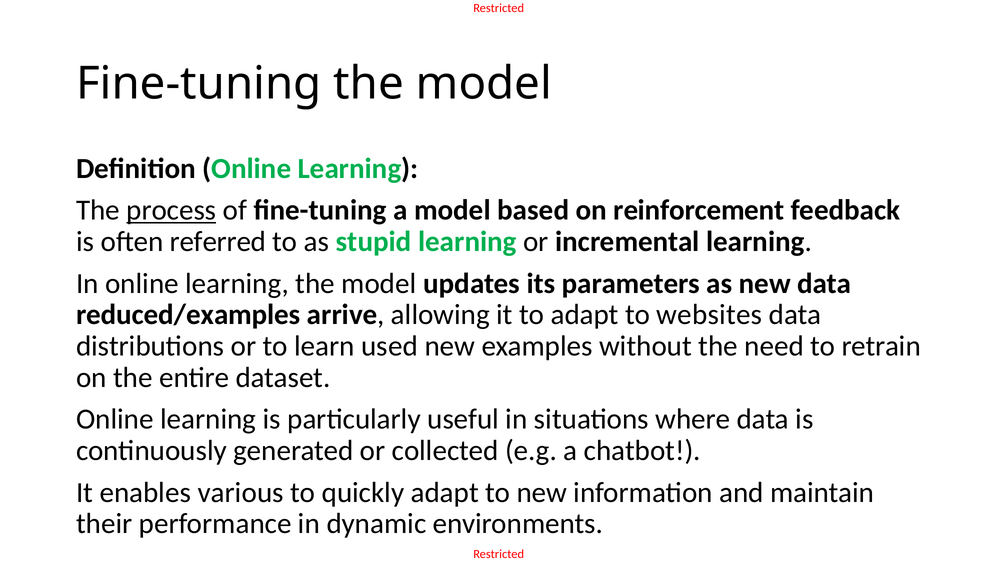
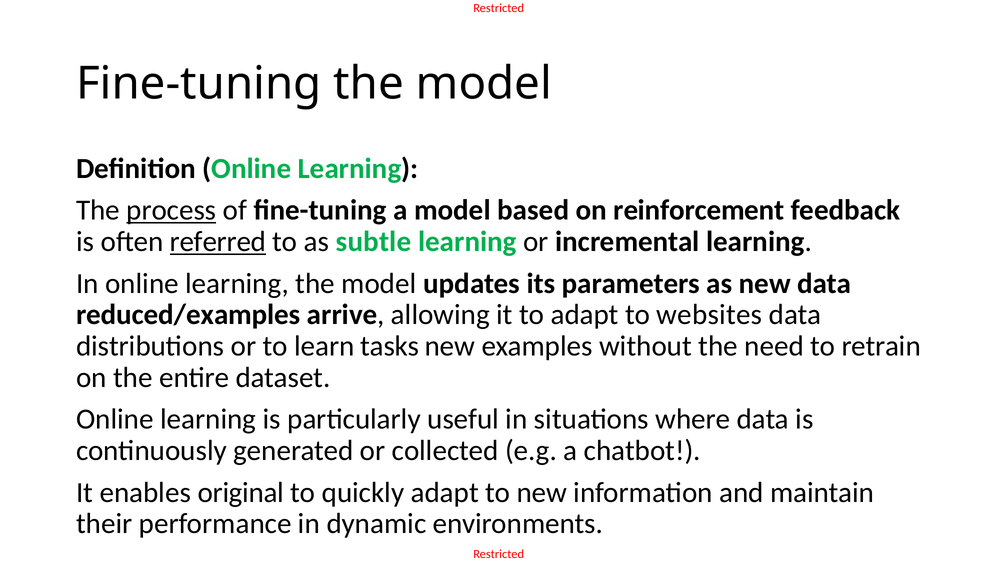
referred underline: none -> present (218, 242)
stupid: stupid -> subtle (374, 242)
used: used -> tasks (390, 346)
various: various -> original (241, 493)
